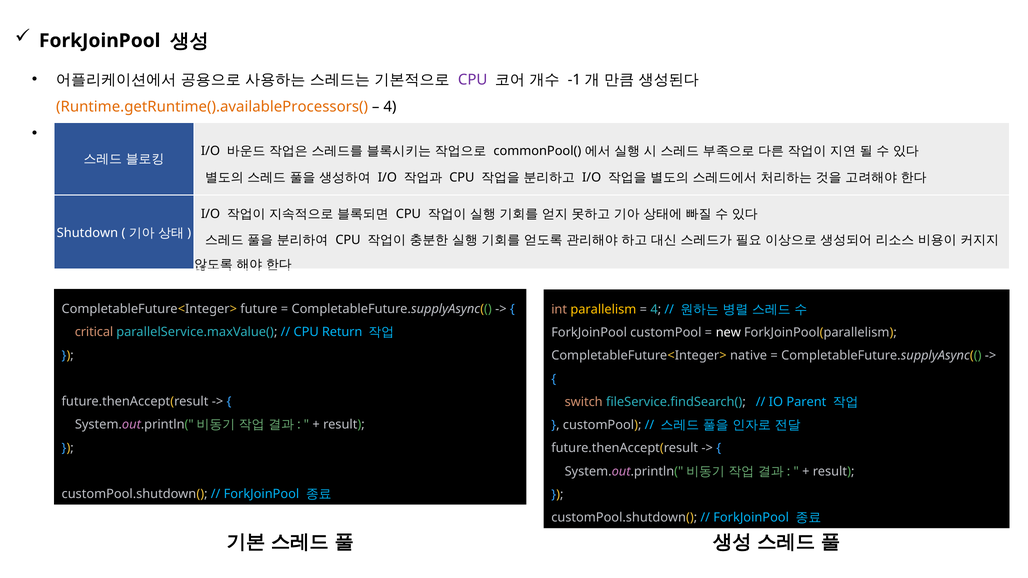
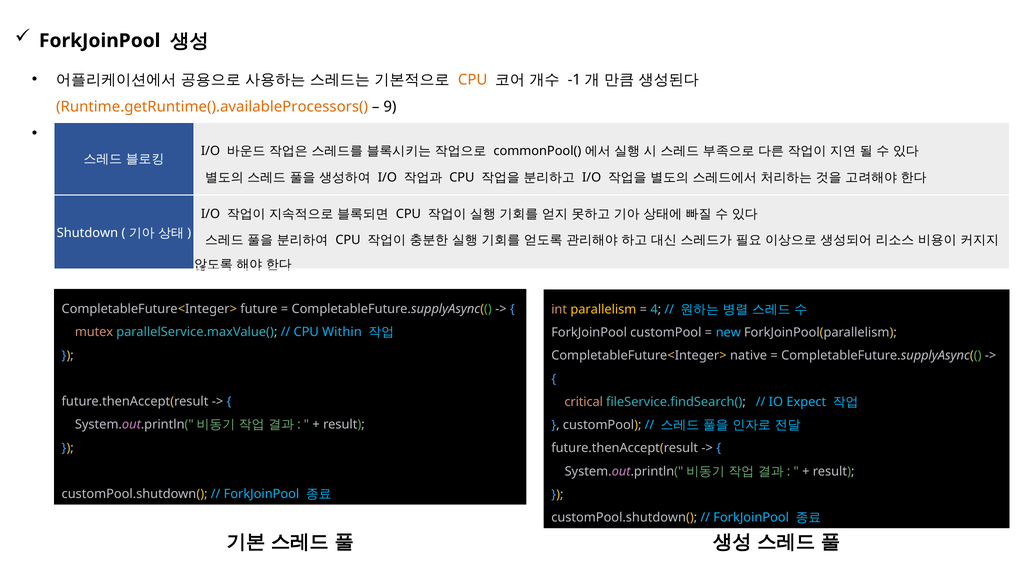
CPU colour: purple -> orange (473, 80)
4: 4 -> 9 (390, 107)
critical: critical -> mutex (94, 332)
Return: Return -> Within (342, 332)
new colour: white -> light blue (728, 333)
switch: switch -> critical (584, 402)
Parent: Parent -> Expect (806, 402)
